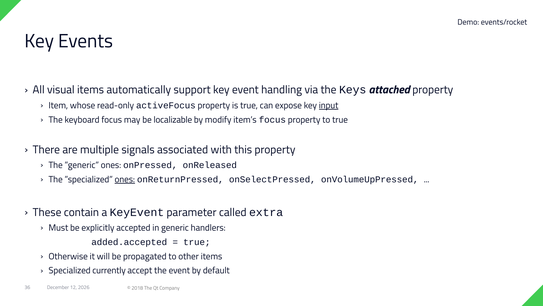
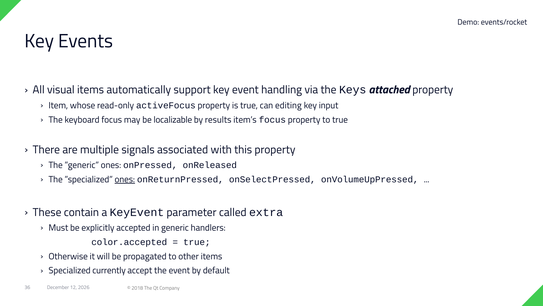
expose: expose -> editing (288, 105)
input underline: present -> none (329, 105)
modify: modify -> results (218, 119)
added.accepted: added.accepted -> color.accepted (129, 242)
